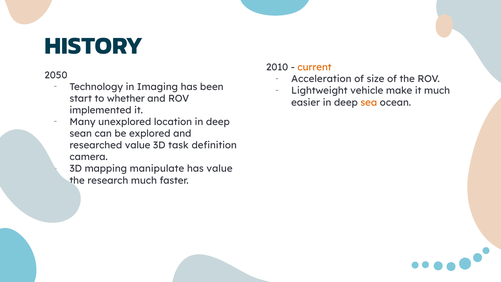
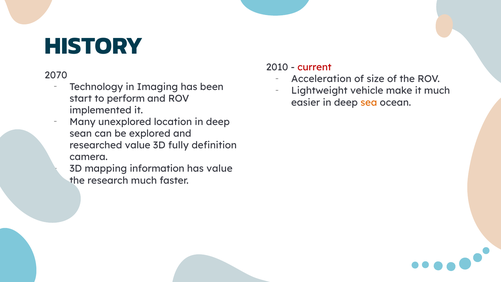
current colour: orange -> red (314, 67)
2050: 2050 -> 2070 (56, 75)
whether: whether -> perform (126, 98)
task: task -> fully (178, 145)
manipulate: manipulate -> information (157, 169)
